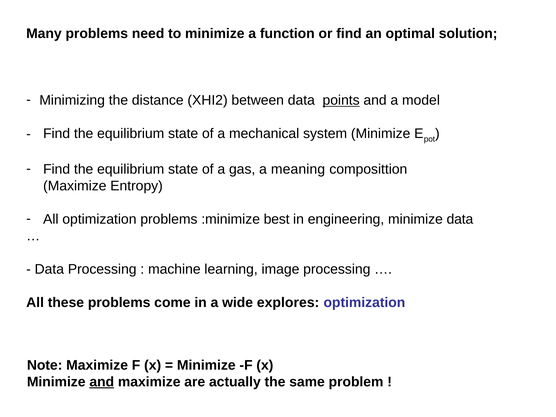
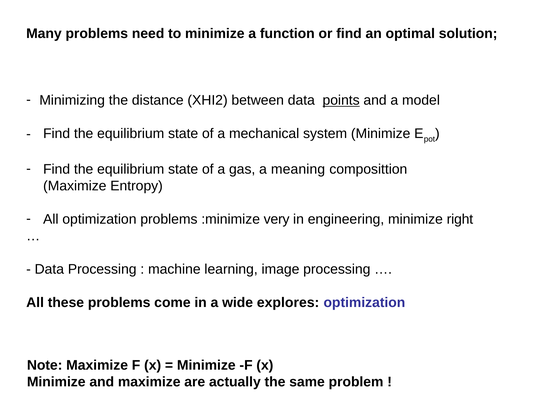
best: best -> very (277, 219)
minimize data: data -> right (460, 219)
and underline: present -> none (102, 382)
